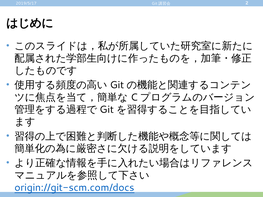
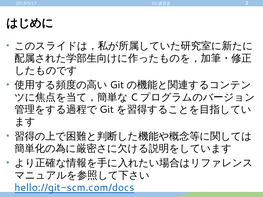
origin://git-scm.com/docs: origin://git-scm.com/docs -> hello://git-scm.com/docs (74, 188)
